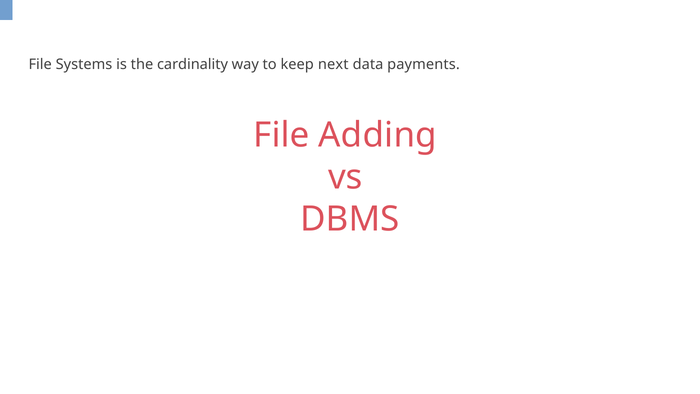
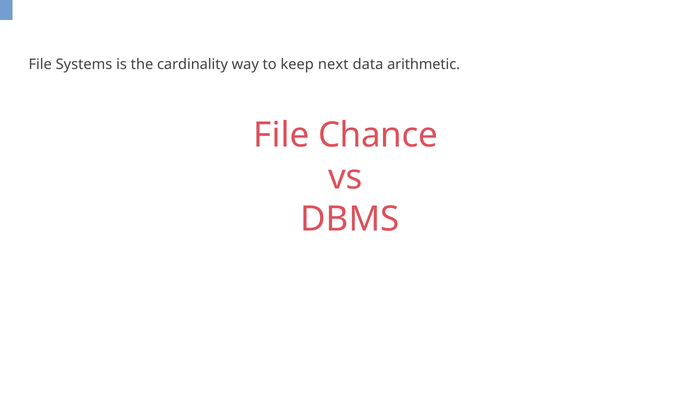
payments: payments -> arithmetic (424, 65)
Adding: Adding -> Chance (378, 135)
